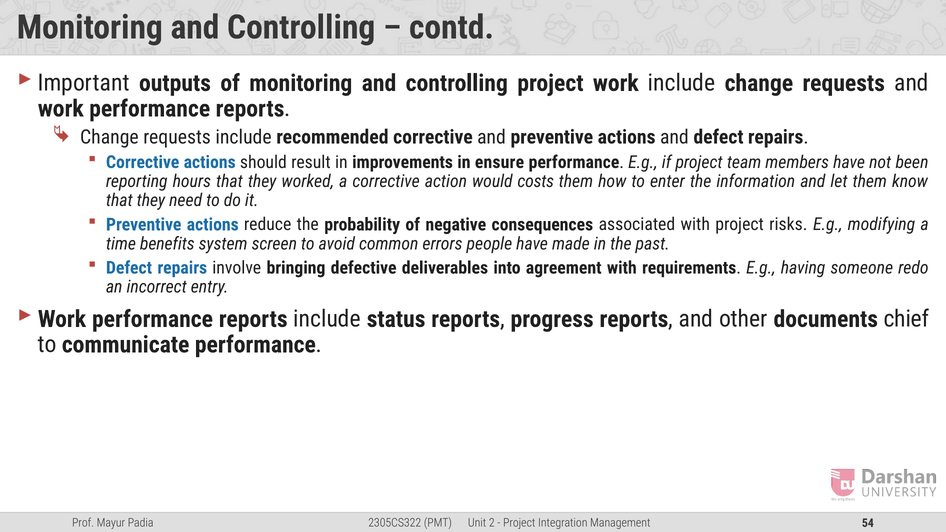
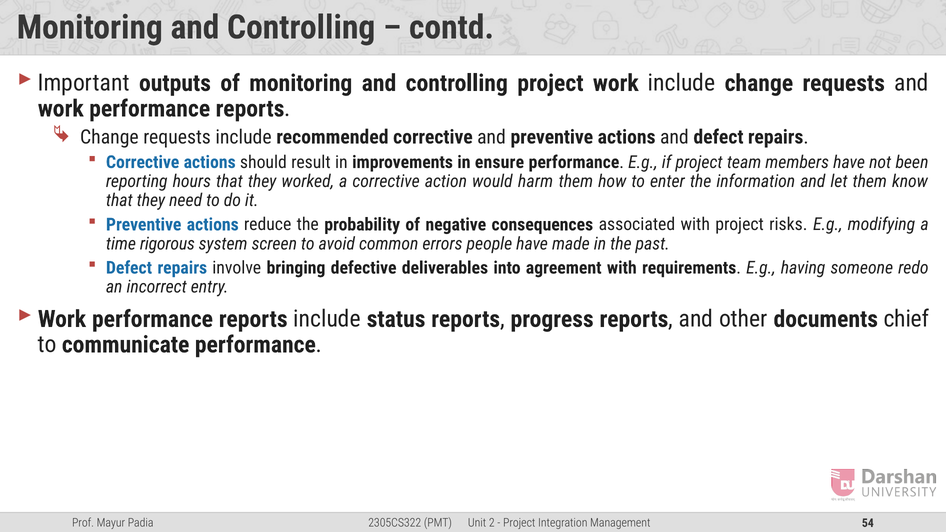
costs: costs -> harm (536, 181)
benefits: benefits -> rigorous (167, 244)
